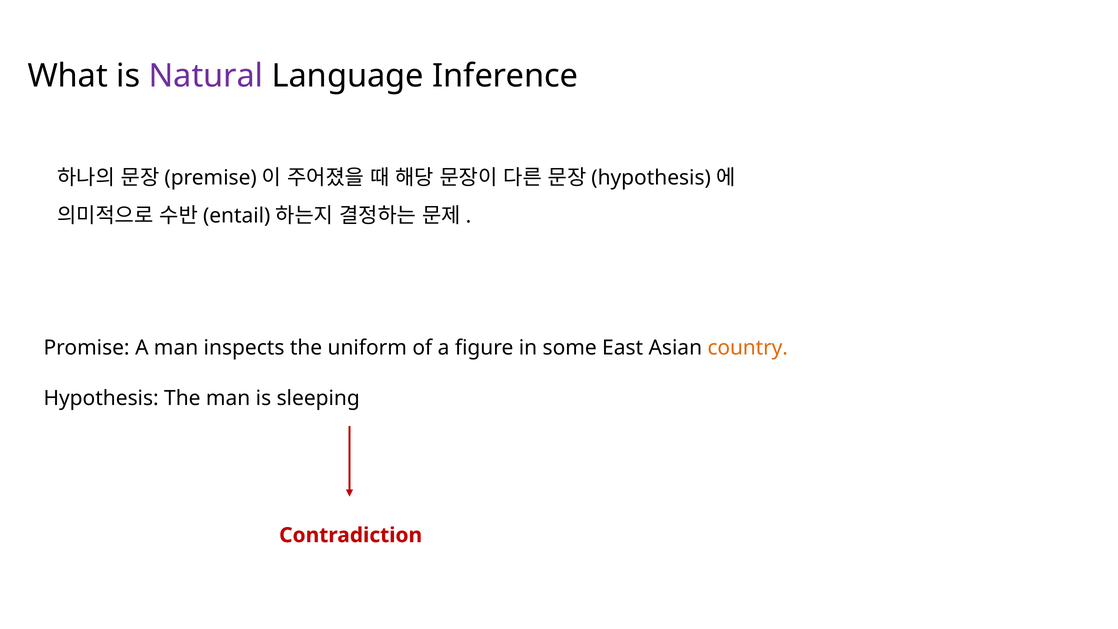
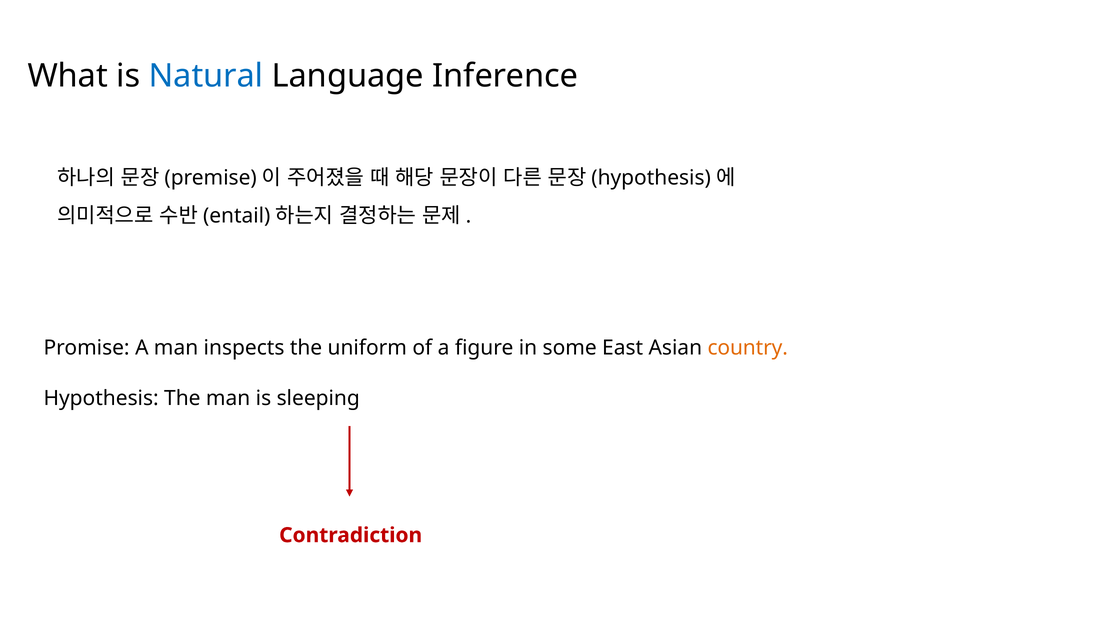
Natural colour: purple -> blue (206, 76)
